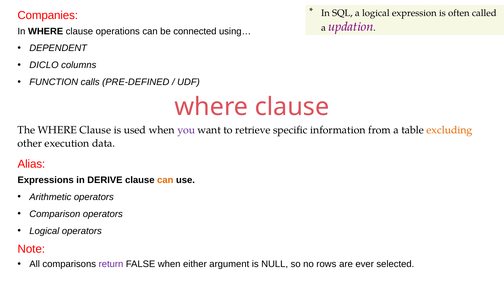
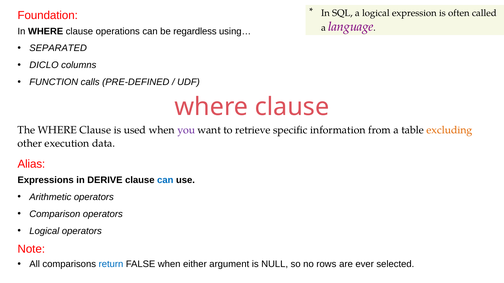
Companies: Companies -> Foundation (48, 15)
updation: updation -> language (351, 27)
connected: connected -> regardless (195, 31)
DEPENDENT: DEPENDENT -> SEPARATED (58, 48)
can colour: orange -> blue (165, 180)
return colour: purple -> blue (111, 265)
